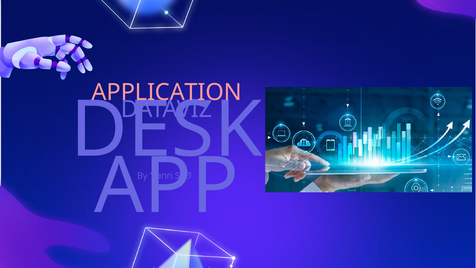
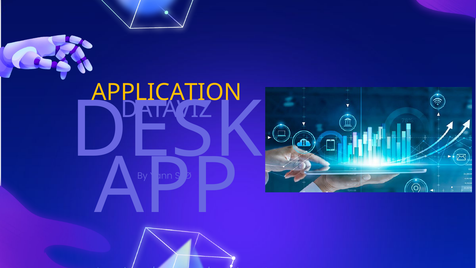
APPLICATION colour: pink -> yellow (167, 92)
